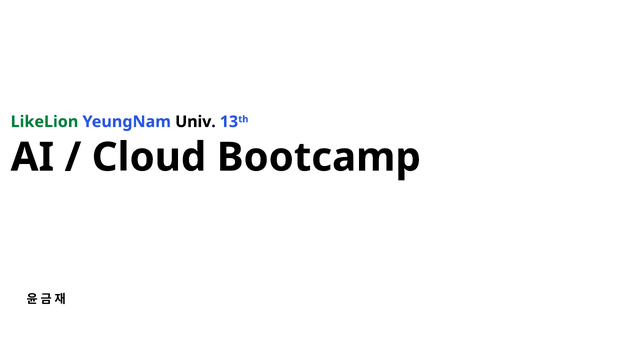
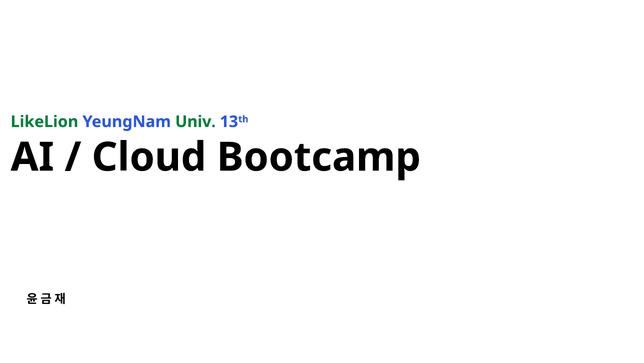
Univ colour: black -> green (195, 122)
